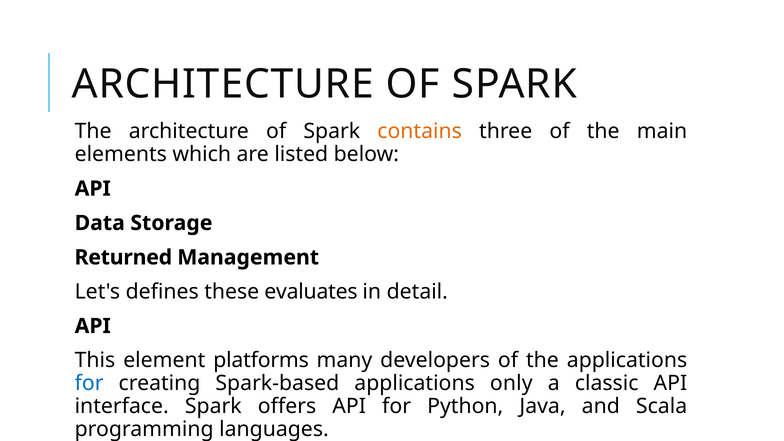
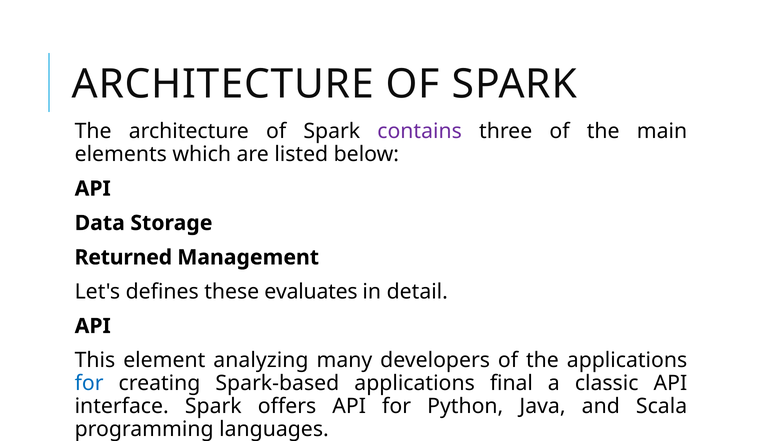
contains colour: orange -> purple (420, 131)
platforms: platforms -> analyzing (261, 360)
only: only -> final (511, 383)
